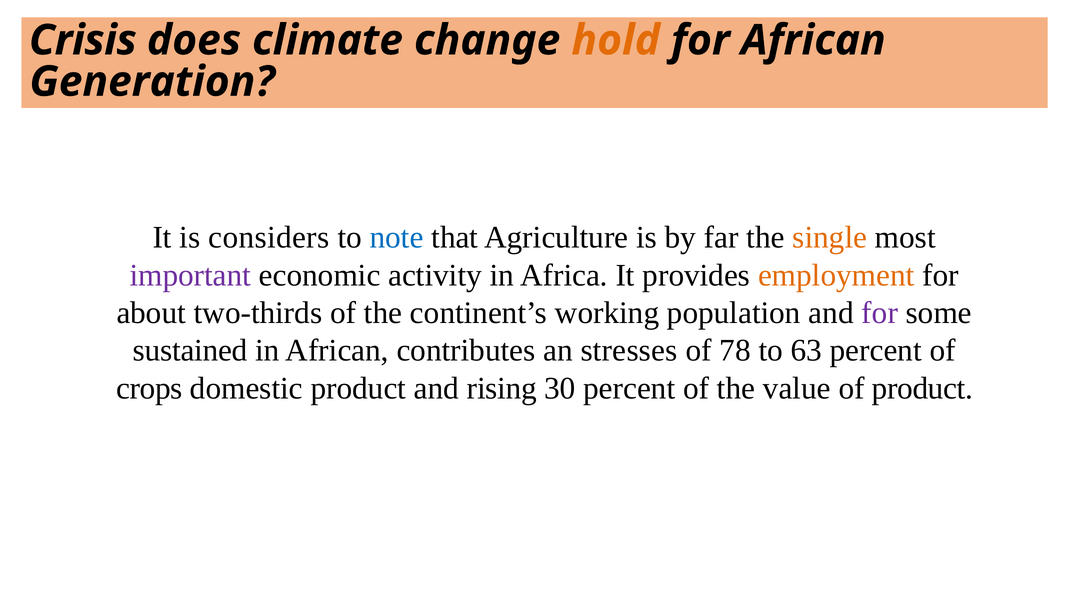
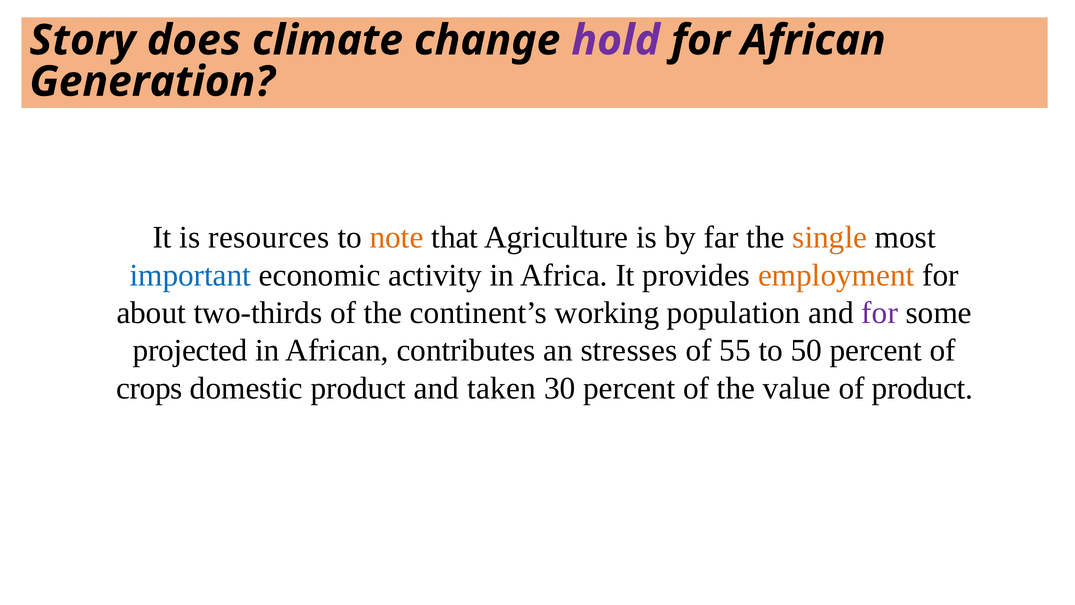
Crisis: Crisis -> Story (83, 40)
hold colour: orange -> purple (616, 40)
considers: considers -> resources (269, 237)
note colour: blue -> orange (397, 237)
important colour: purple -> blue (190, 275)
sustained: sustained -> projected (190, 350)
78: 78 -> 55 (735, 350)
63: 63 -> 50 (806, 350)
rising: rising -> taken (502, 388)
